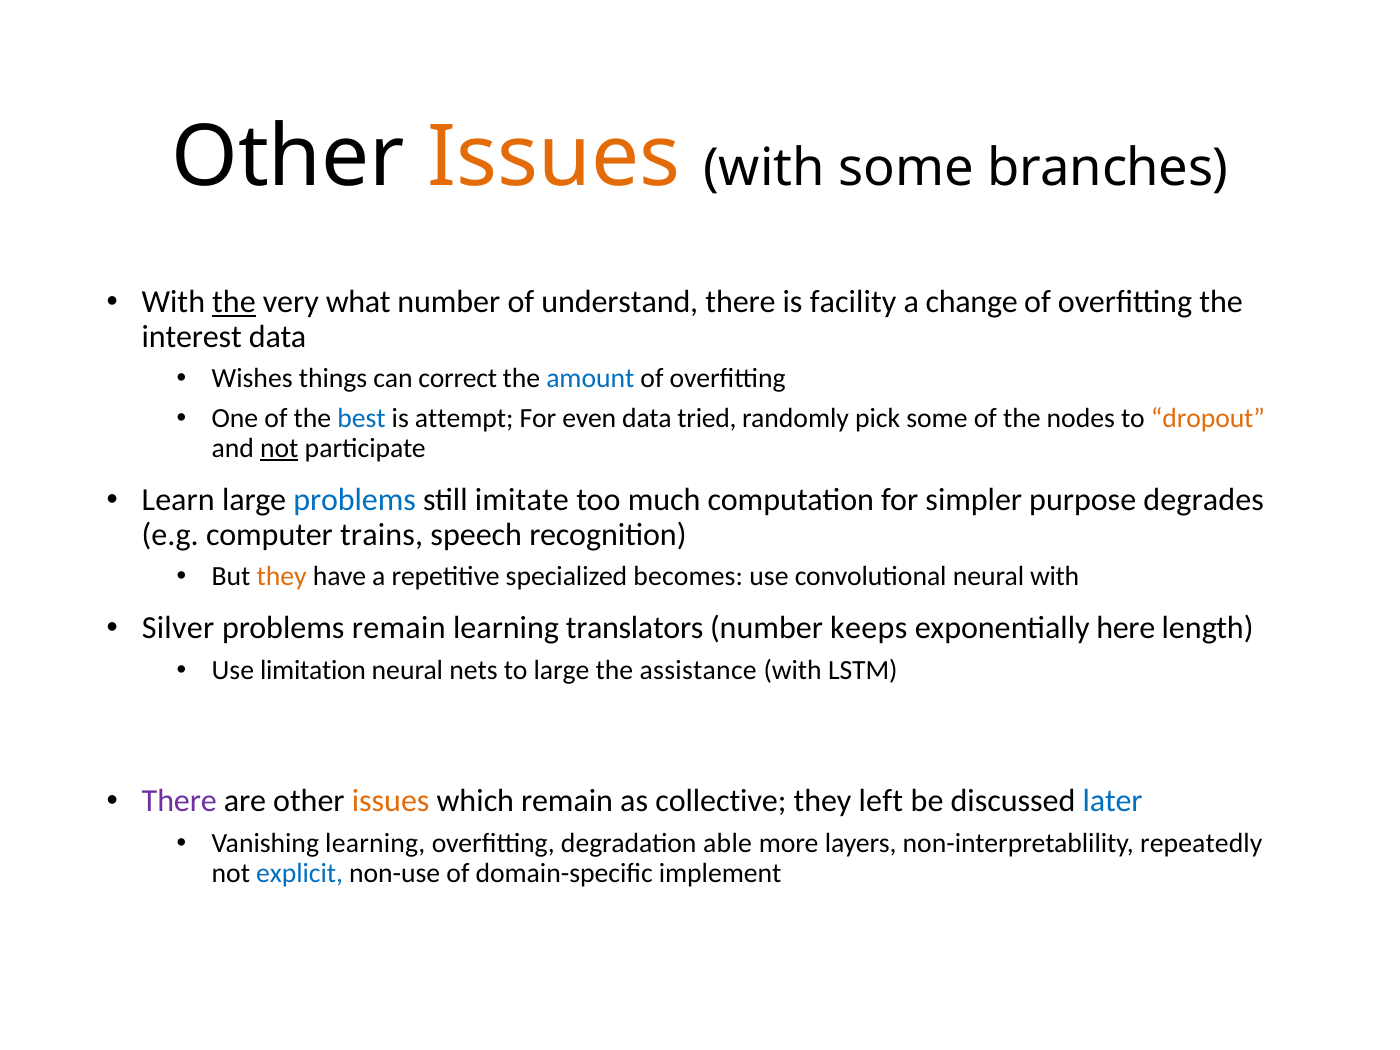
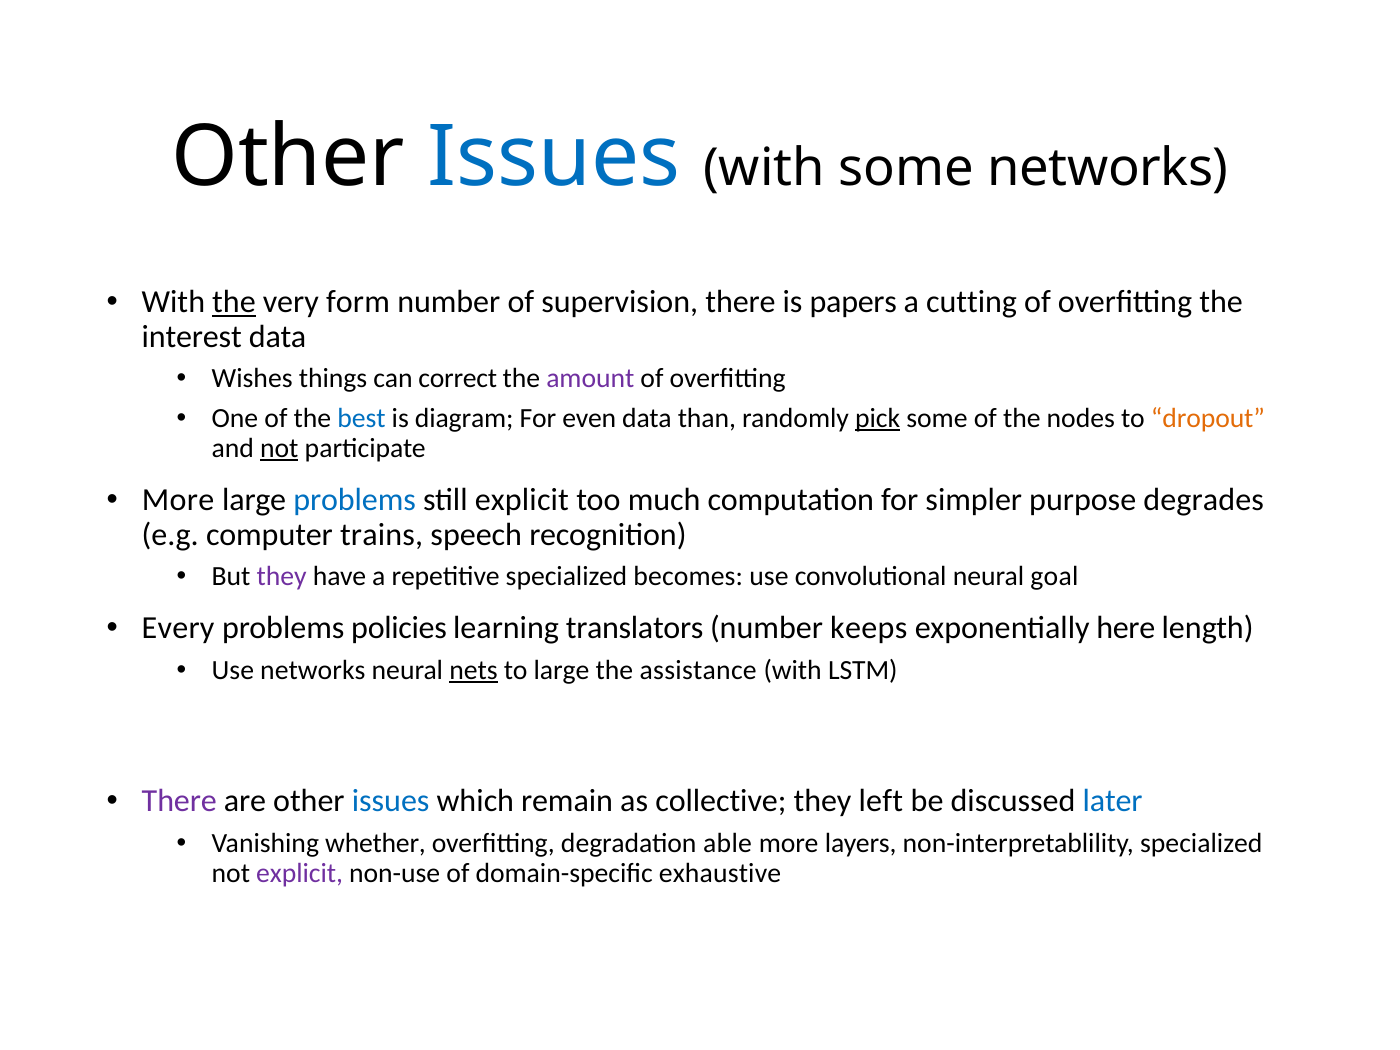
Issues colour: orange -> blue (554, 157)
some branches: branches -> networks (1108, 168)
what: what -> form (358, 302)
understand: understand -> supervision (620, 302)
facility: facility -> papers (853, 302)
change: change -> cutting (972, 302)
amount colour: blue -> purple (590, 379)
attempt: attempt -> diagram (464, 418)
tried: tried -> than (707, 418)
pick underline: none -> present (878, 418)
Learn: Learn -> More (178, 500)
still imitate: imitate -> explicit (522, 500)
they colour: orange -> purple (282, 576)
neural with: with -> goal (1054, 576)
Silver: Silver -> Every (178, 628)
problems remain: remain -> policies (399, 628)
Use limitation: limitation -> networks (313, 670)
nets underline: none -> present (473, 670)
issues colour: orange -> blue (391, 801)
Vanishing learning: learning -> whether (376, 843)
non-interpretablility repeatedly: repeatedly -> specialized (1201, 843)
explicit colour: blue -> purple (300, 873)
implement: implement -> exhaustive (720, 873)
